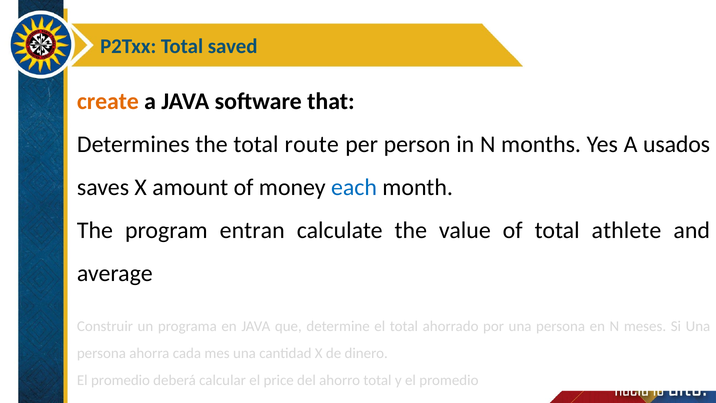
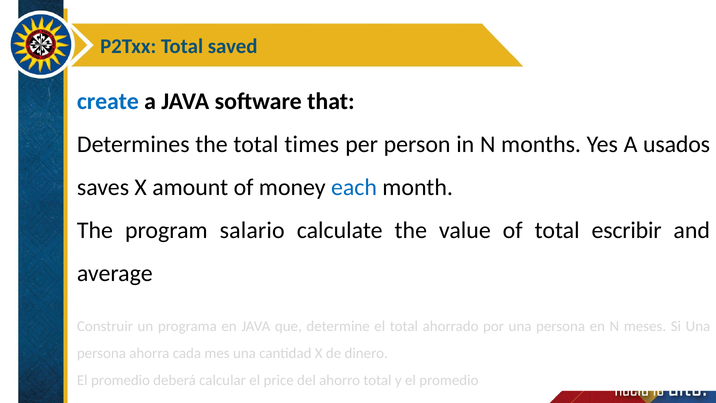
create colour: orange -> blue (108, 101)
route: route -> times (312, 144)
entran: entran -> salario (252, 230)
athlete: athlete -> escribir (627, 230)
